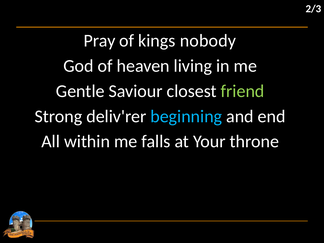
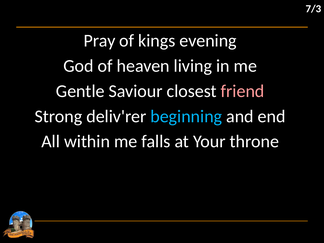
2/3: 2/3 -> 7/3 (313, 9)
nobody: nobody -> evening (208, 41)
friend colour: light green -> pink (243, 91)
